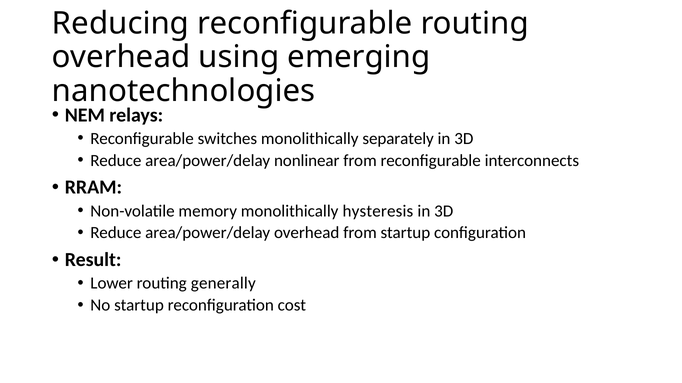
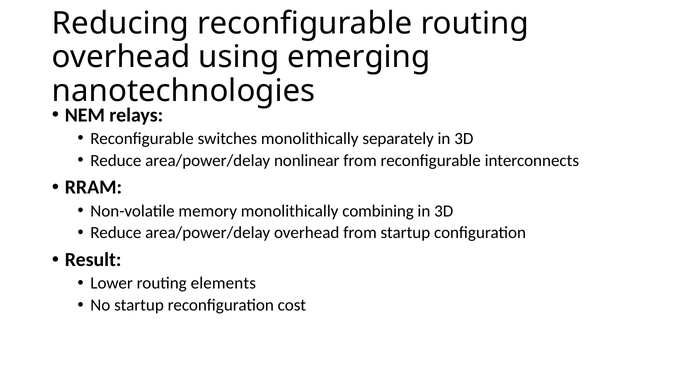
hysteresis: hysteresis -> combining (378, 211)
generally: generally -> elements (223, 284)
